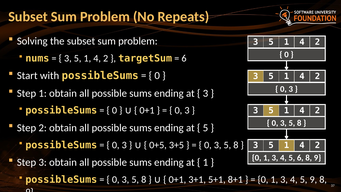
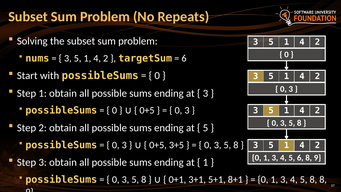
0+1: 0+1 -> 0+5 (147, 110)
4 5 9: 9 -> 8 (313, 179)
